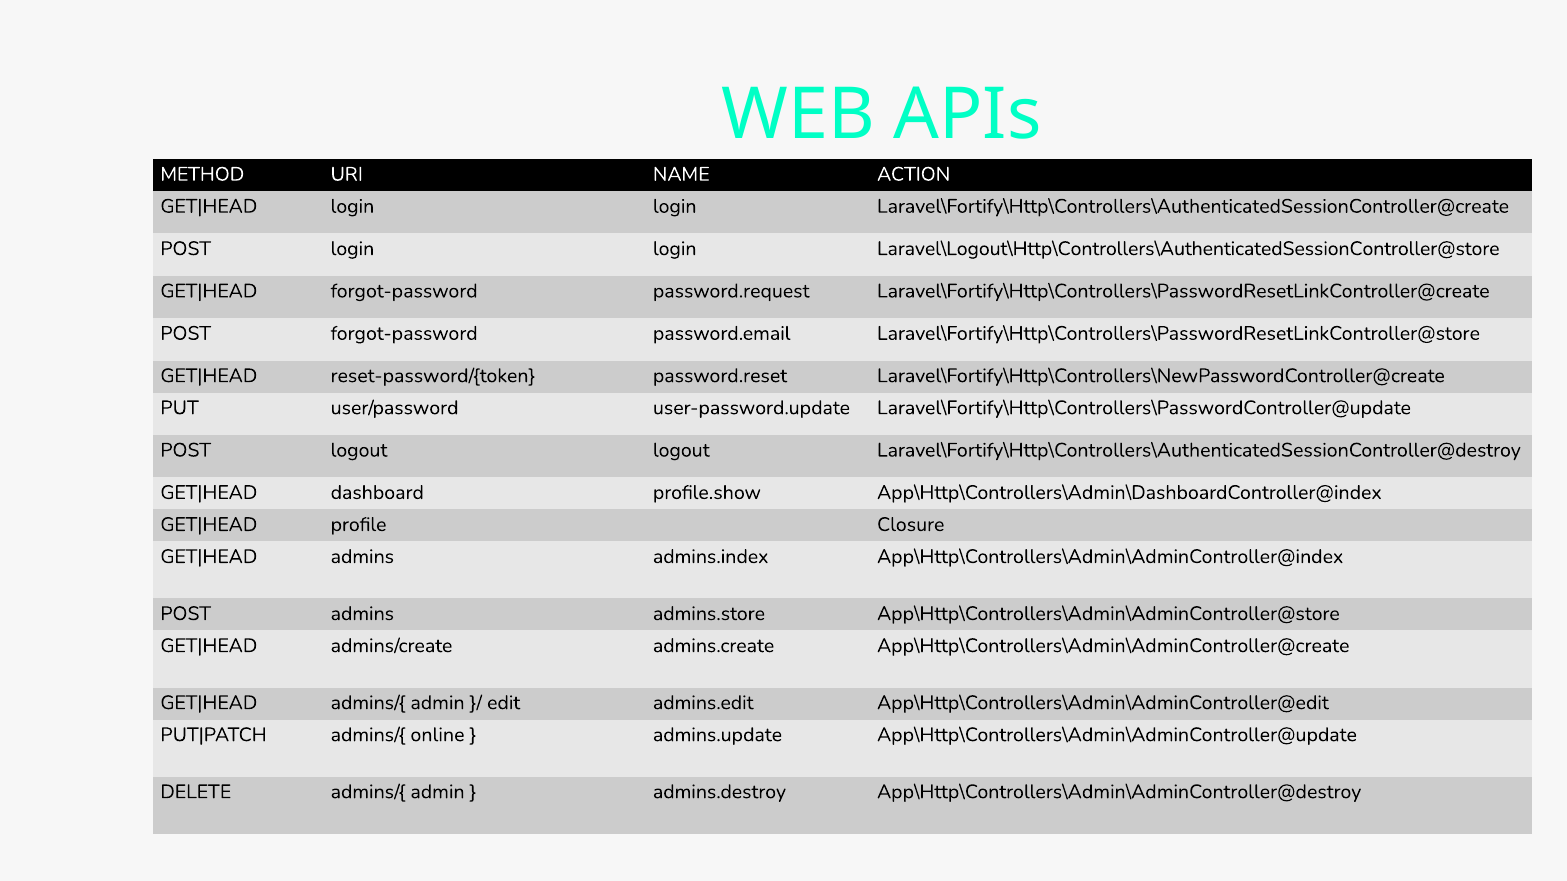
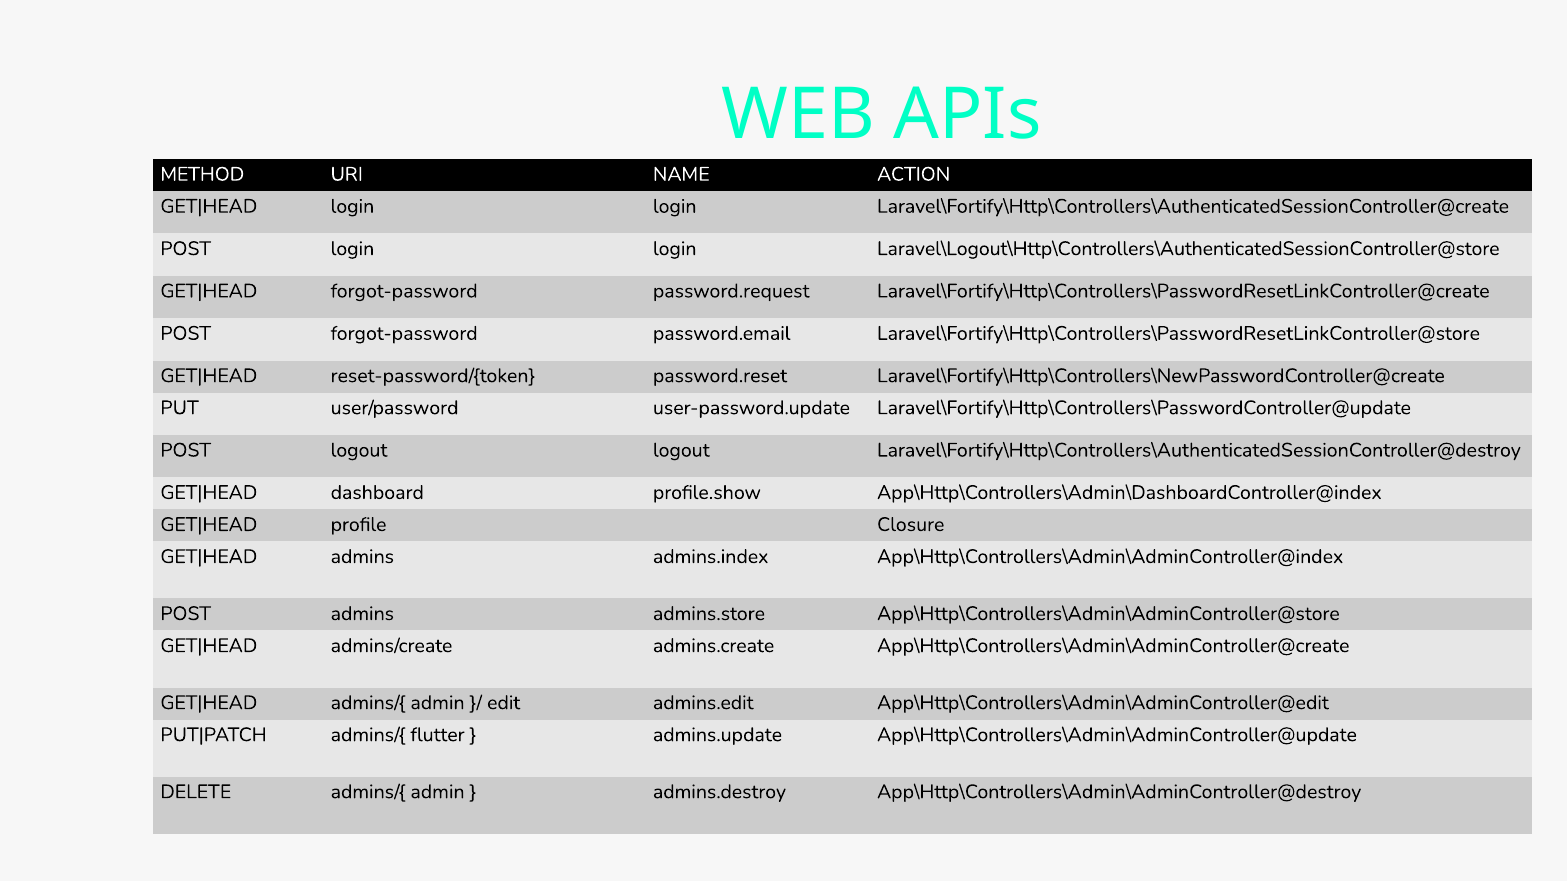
online: online -> flutter (438, 735)
